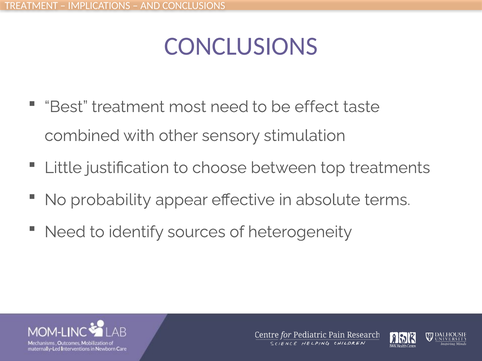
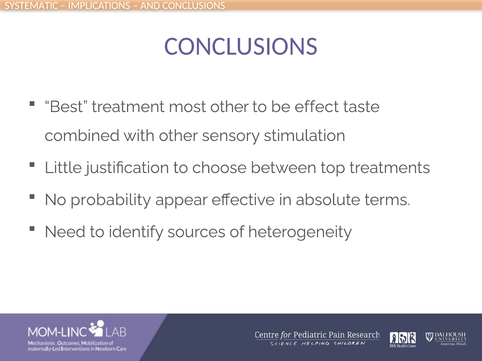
TREATMENT: TREATMENT -> SYSTEMATIC (31, 6)
most need: need -> other (230, 107)
